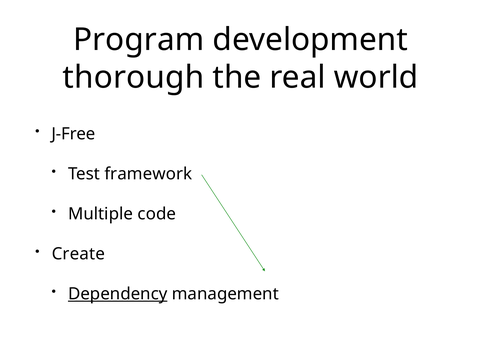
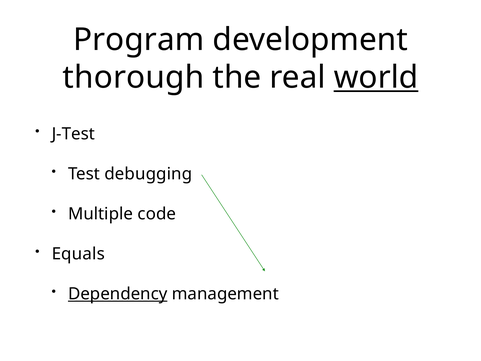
world underline: none -> present (376, 78)
J-Free: J-Free -> J-Test (73, 134)
framework: framework -> debugging (148, 174)
Create: Create -> Equals (78, 254)
